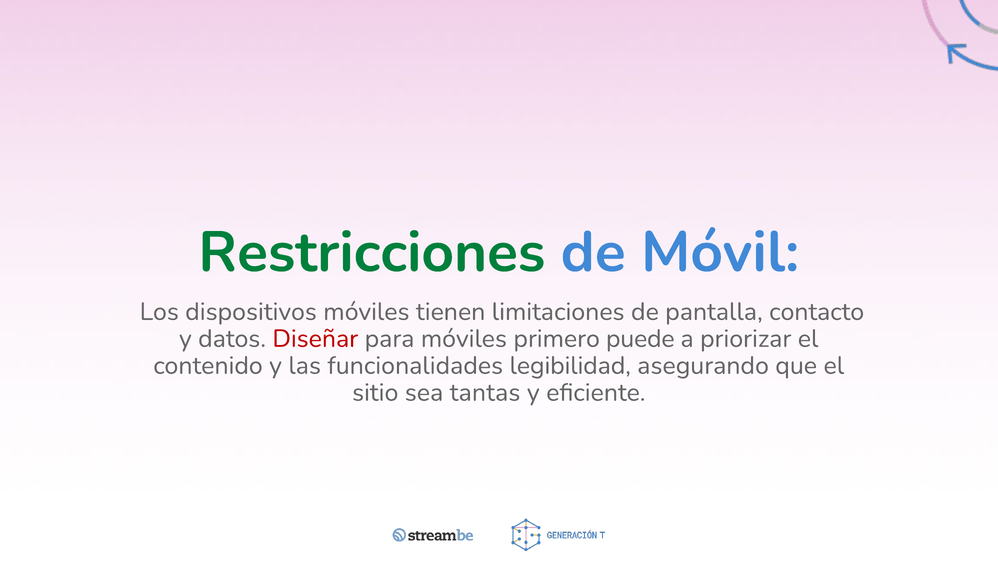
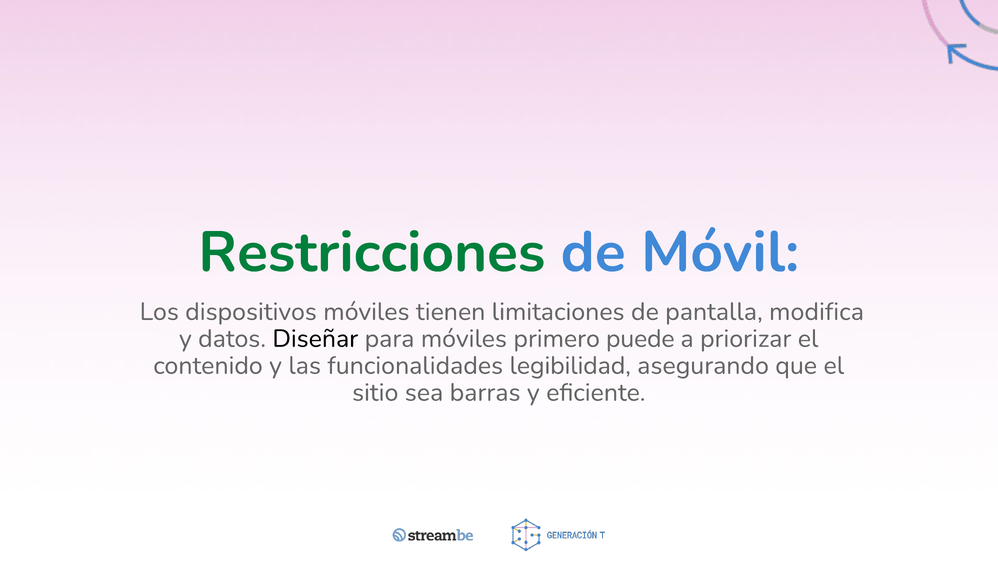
contacto: contacto -> modifica (817, 312)
Diseñar colour: red -> black (315, 339)
tantas: tantas -> barras (485, 393)
